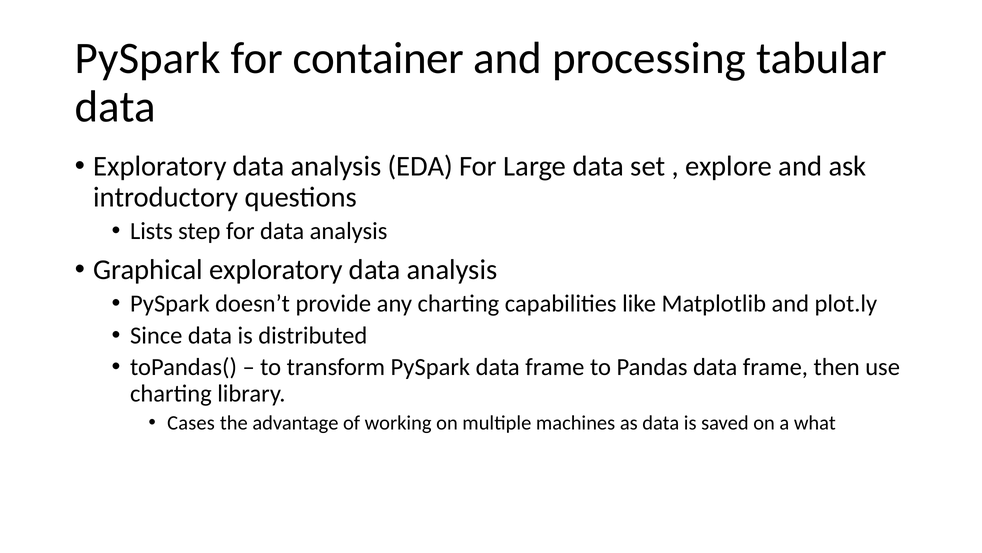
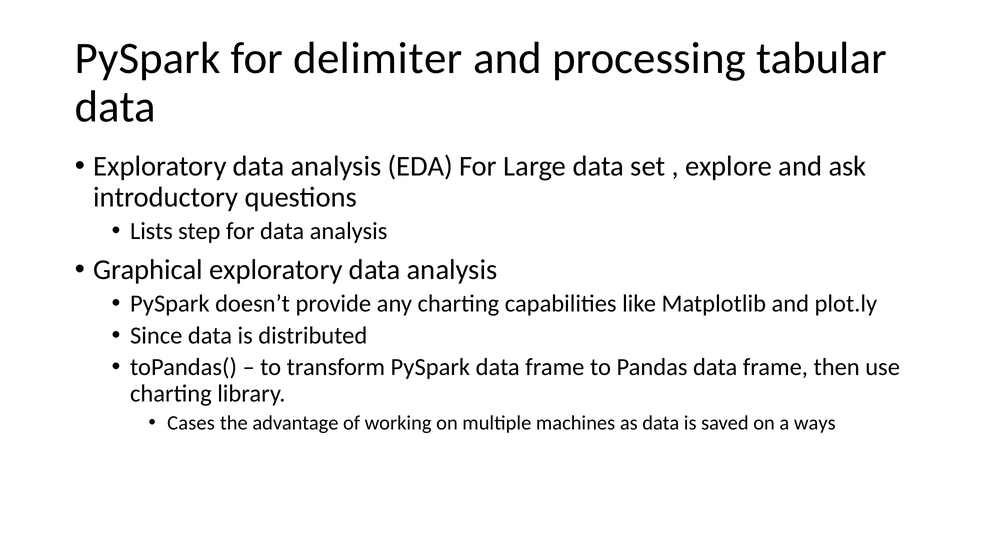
container: container -> delimiter (378, 58)
what: what -> ways (815, 423)
